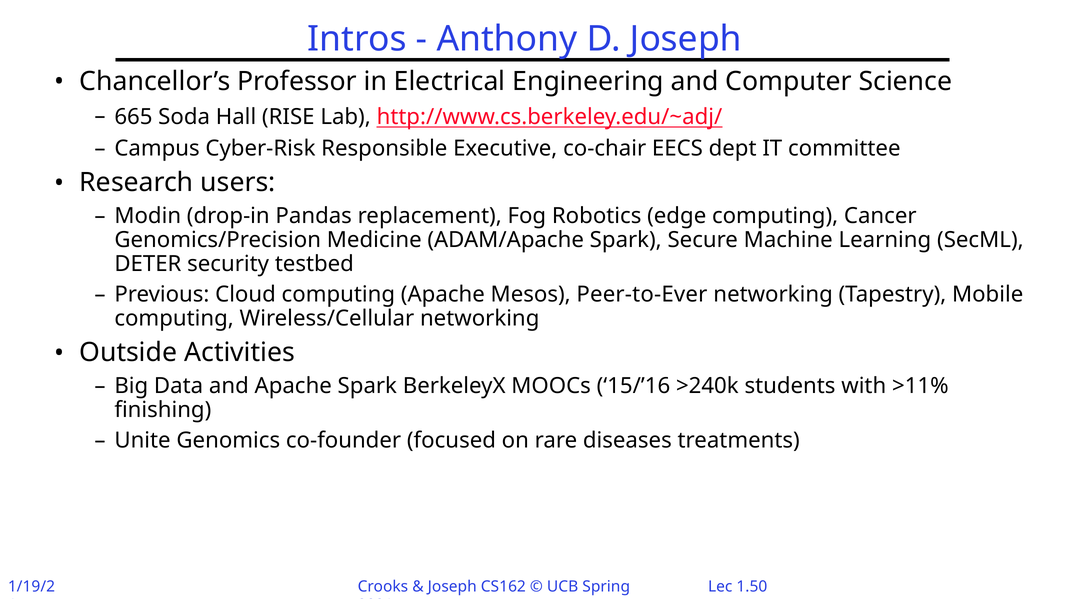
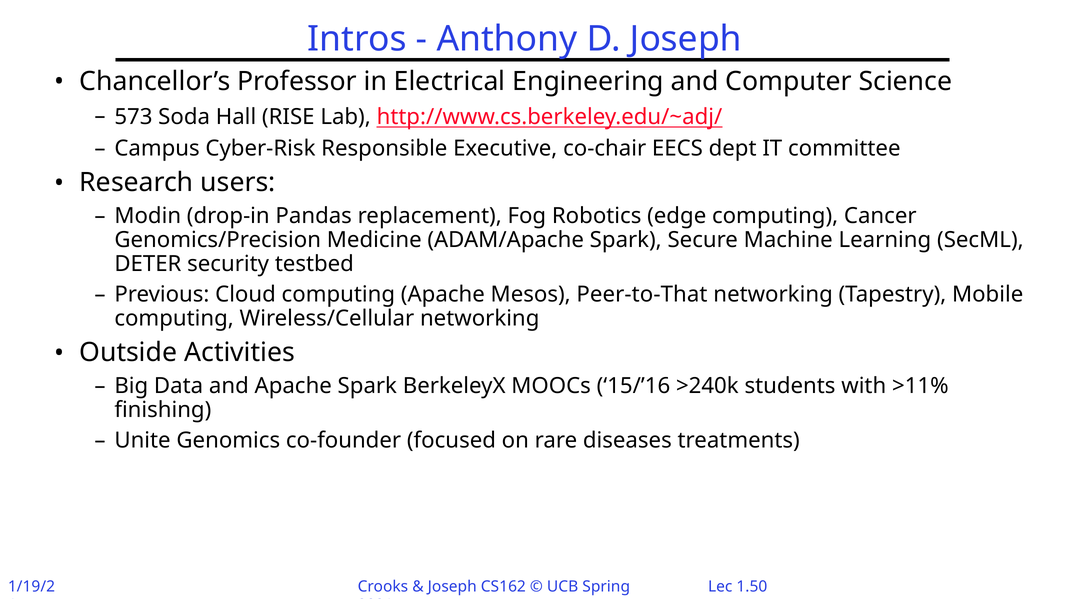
665: 665 -> 573 (133, 117)
Peer-to-Ever: Peer-to-Ever -> Peer-to-That (642, 294)
